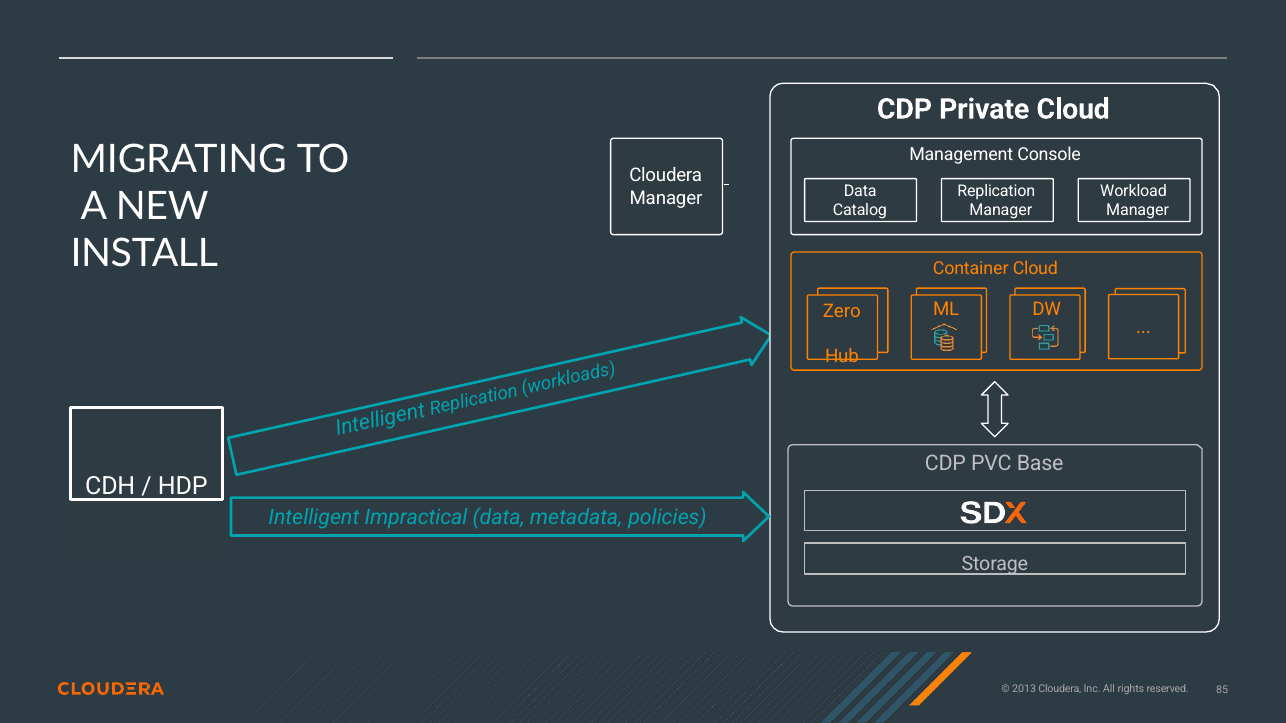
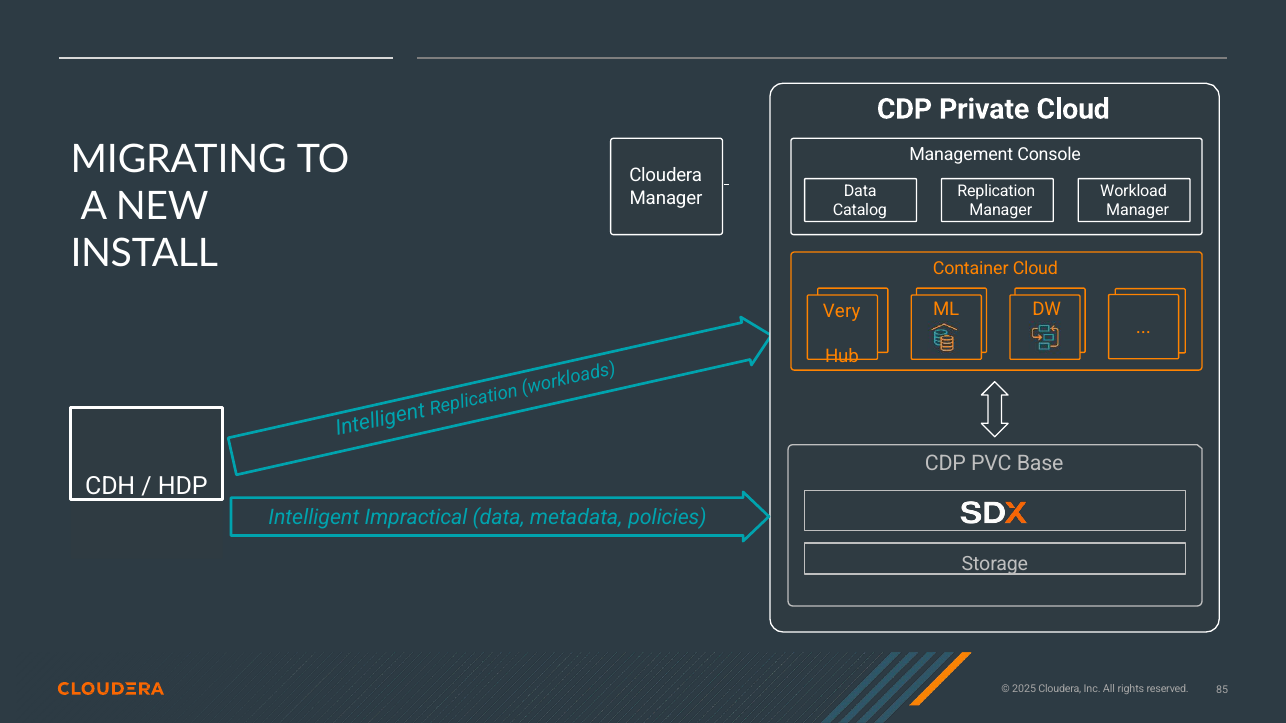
Zero: Zero -> Very (842, 312)
2013: 2013 -> 2025 (1024, 690)
